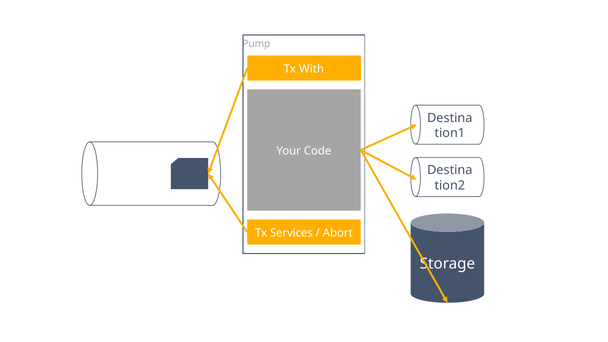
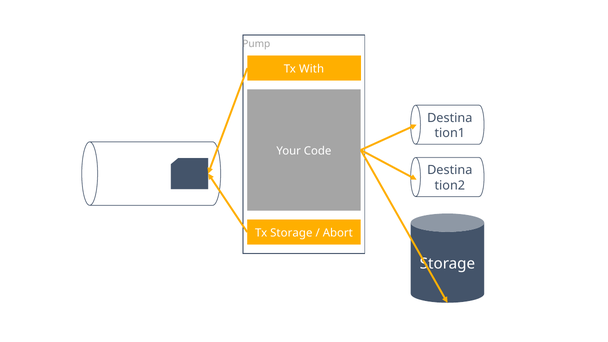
Tx Services: Services -> Storage (291, 233)
